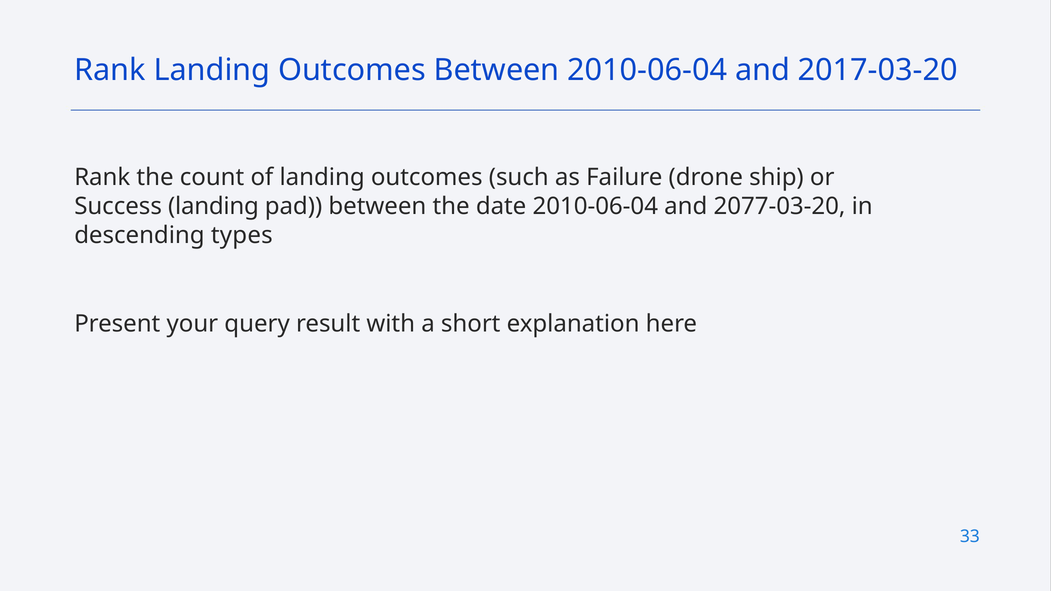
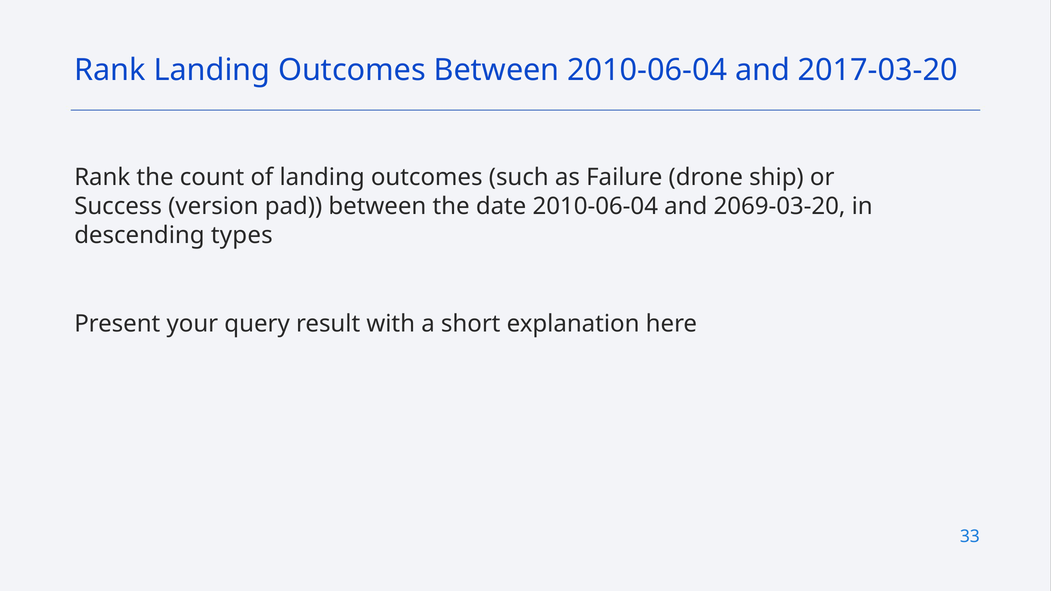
Success landing: landing -> version (213, 206)
2077-03-20: 2077-03-20 -> 2069-03-20 (779, 206)
